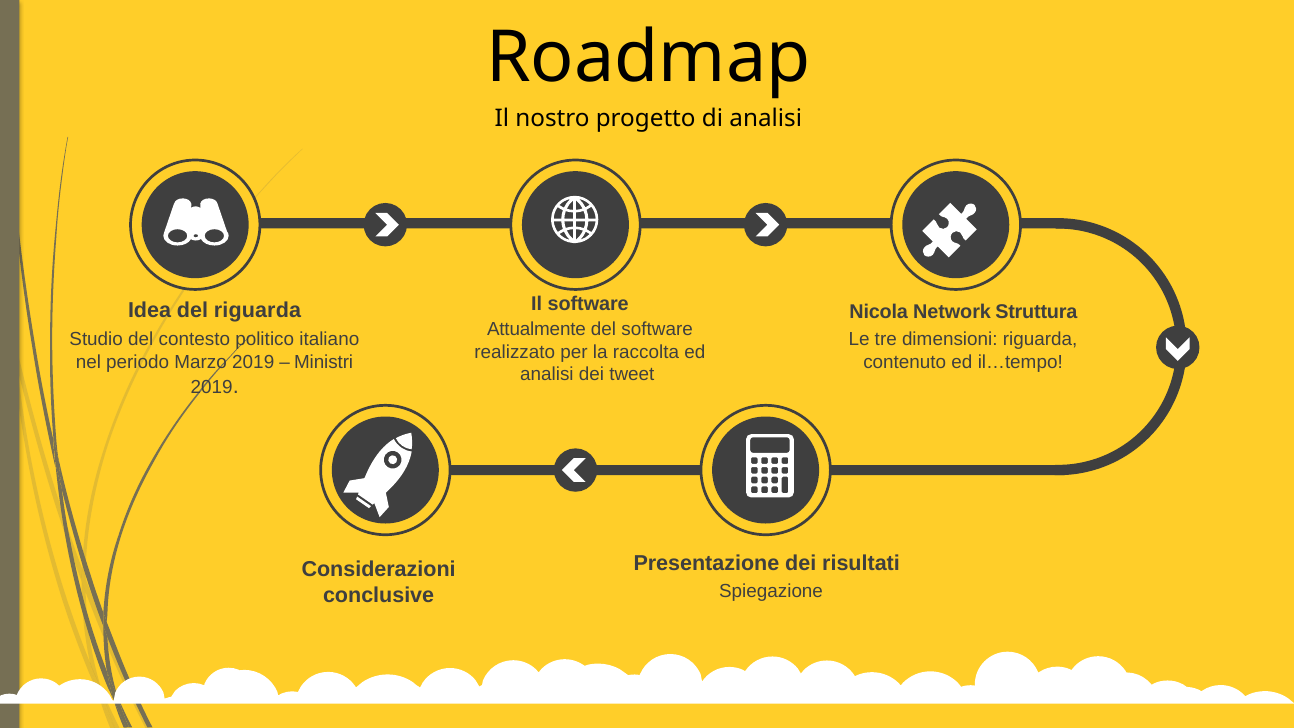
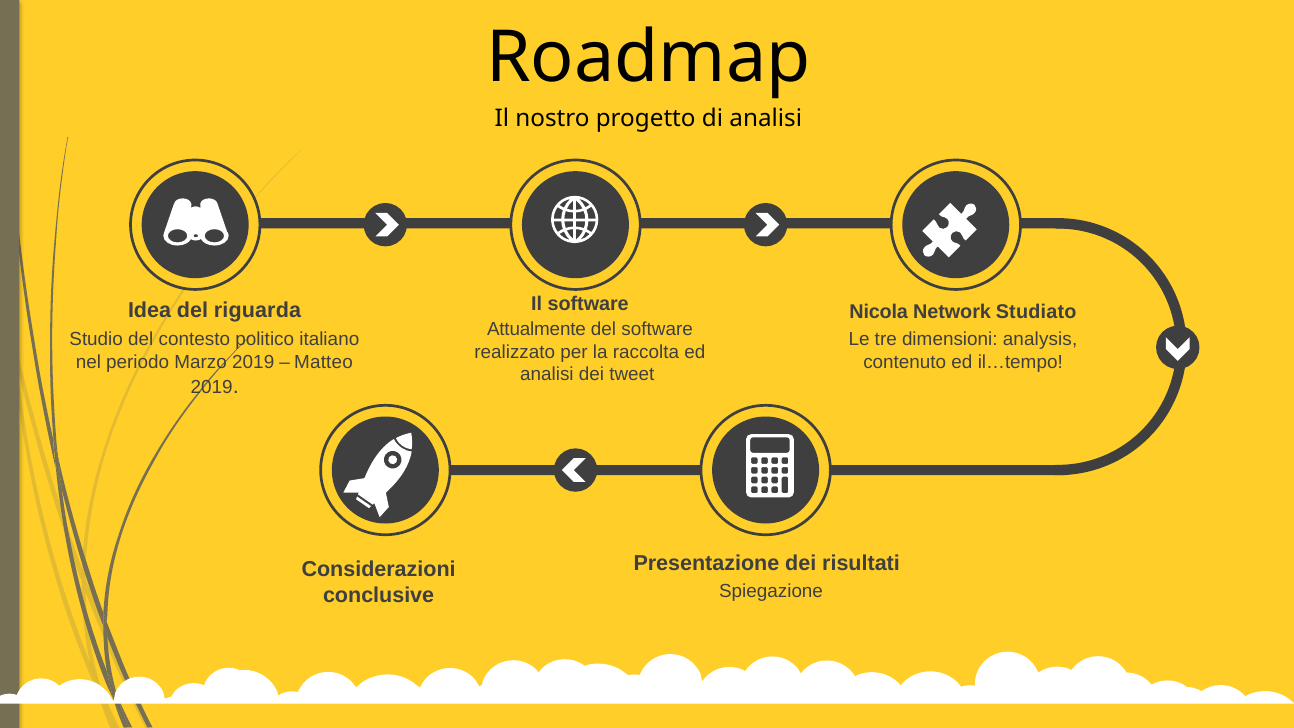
Struttura: Struttura -> Studiato (1036, 312)
dimensioni riguarda: riguarda -> analysis (1040, 340)
Ministri: Ministri -> Matteo (323, 362)
